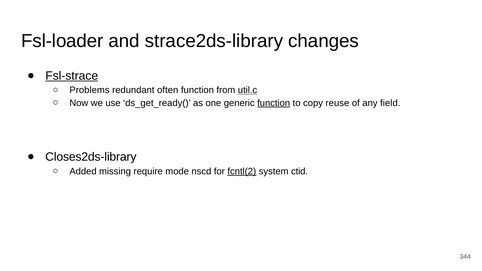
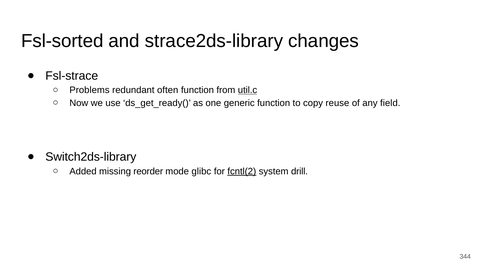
Fsl-loader: Fsl-loader -> Fsl-sorted (62, 41)
Fsl-strace underline: present -> none (72, 76)
function underline: present -> none (274, 103)
Closes2ds-library: Closes2ds-library -> Switch2ds-library (91, 157)
require: require -> reorder (148, 171)
nscd: nscd -> glibc (201, 171)
ctid: ctid -> drill (299, 171)
